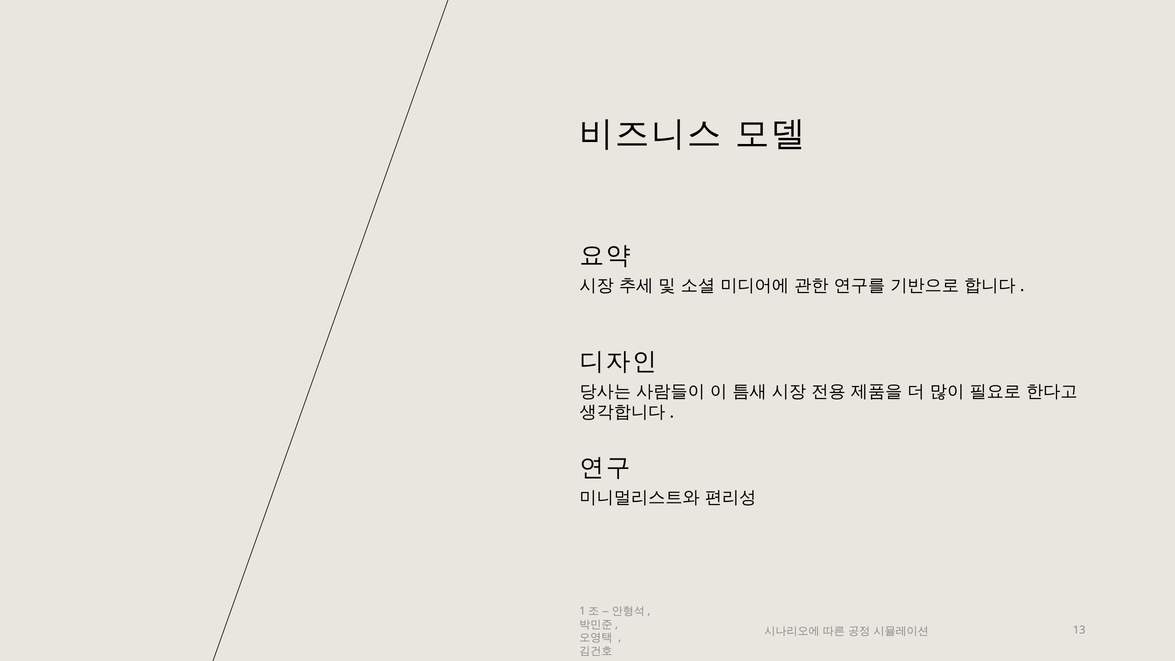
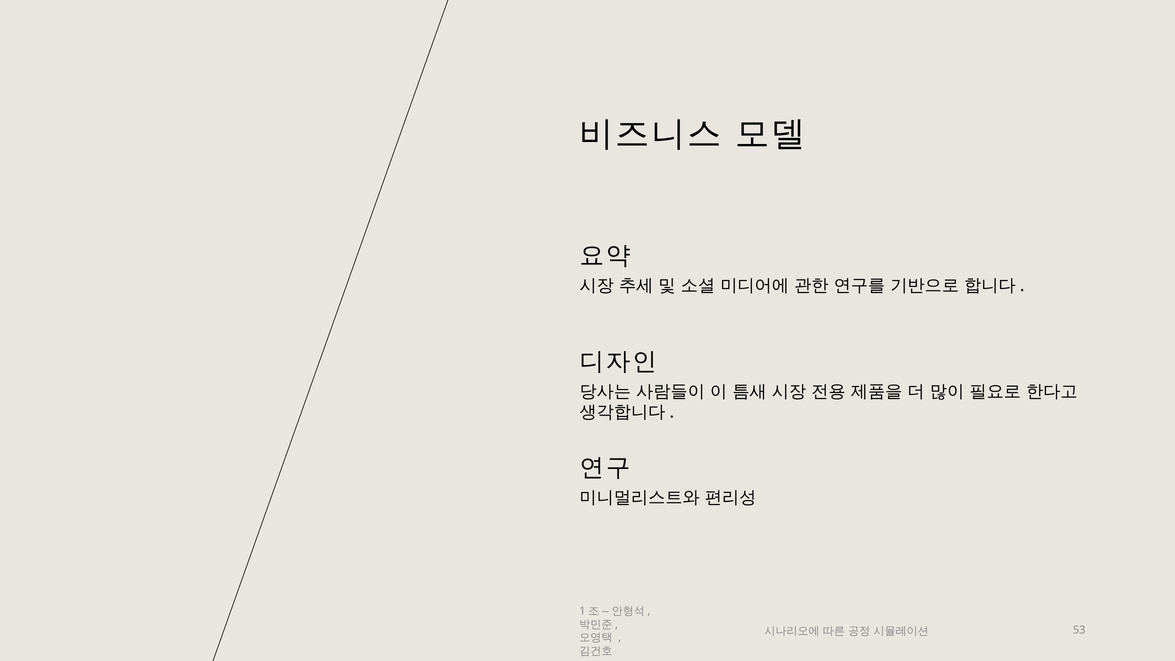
13: 13 -> 53 (1079, 630)
